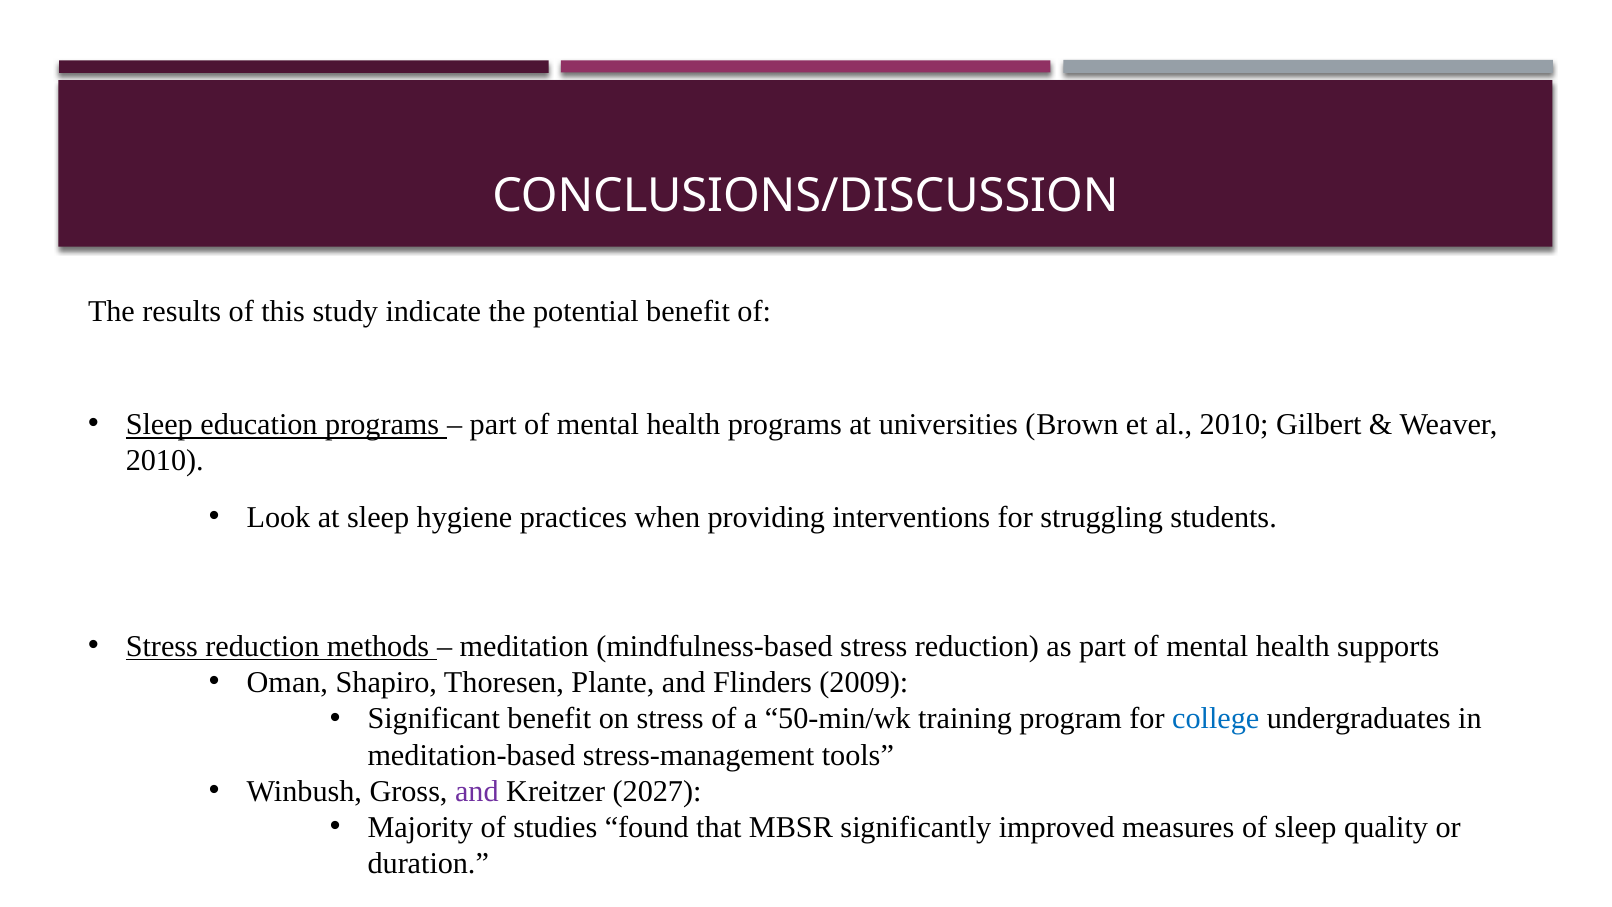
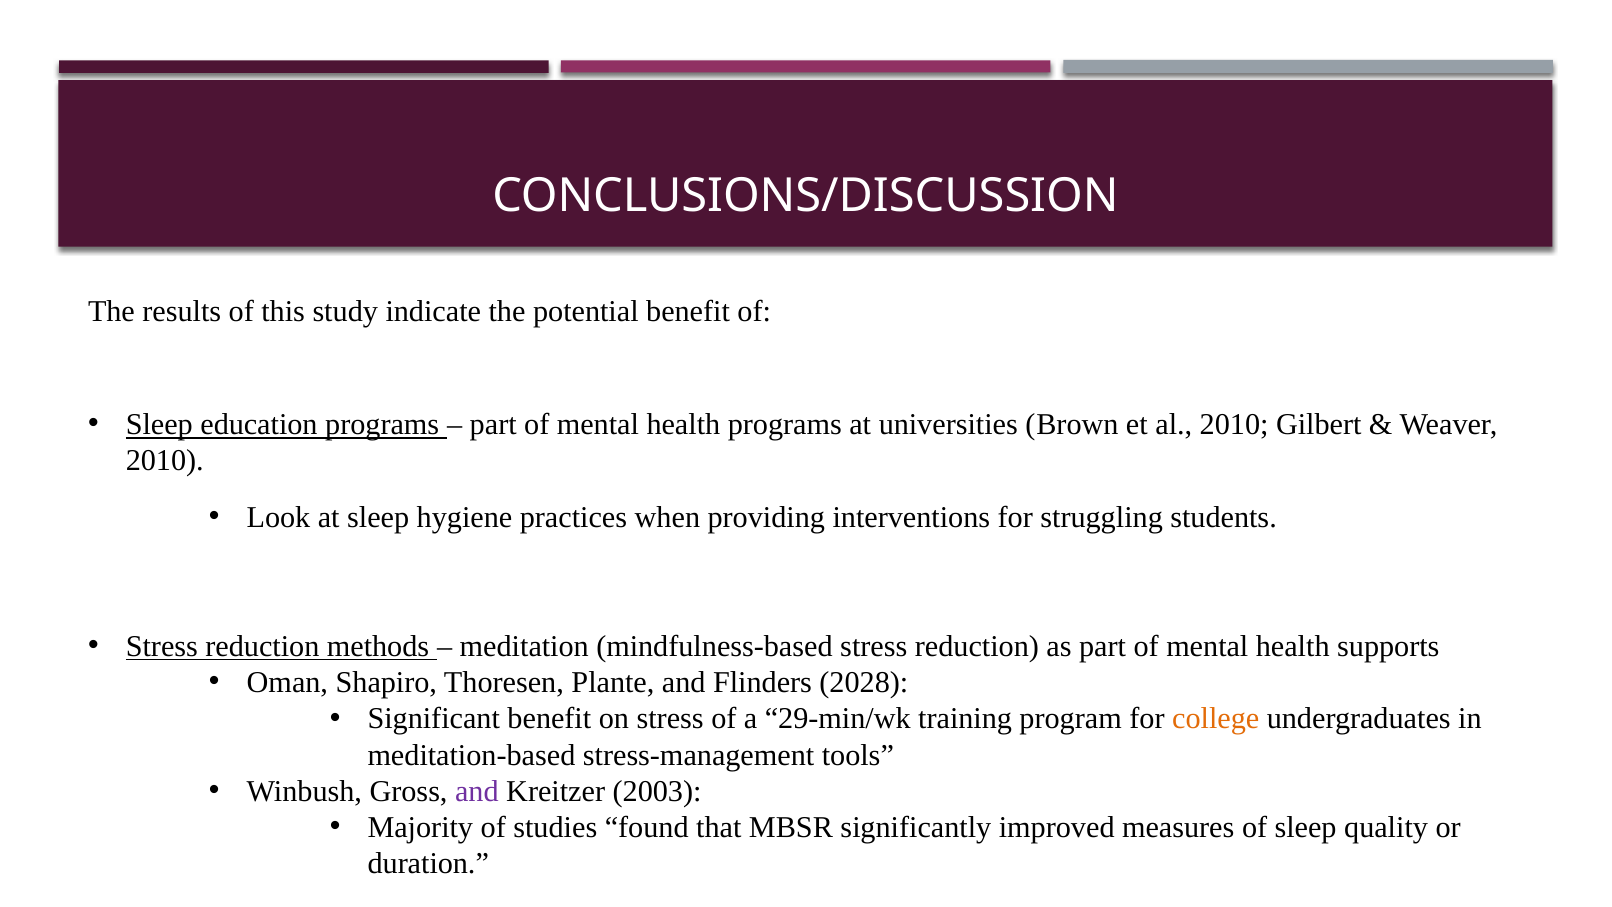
2009: 2009 -> 2028 (864, 682)
50-min/wk: 50-min/wk -> 29-min/wk (838, 719)
college colour: blue -> orange (1216, 719)
2027: 2027 -> 2003 (657, 791)
